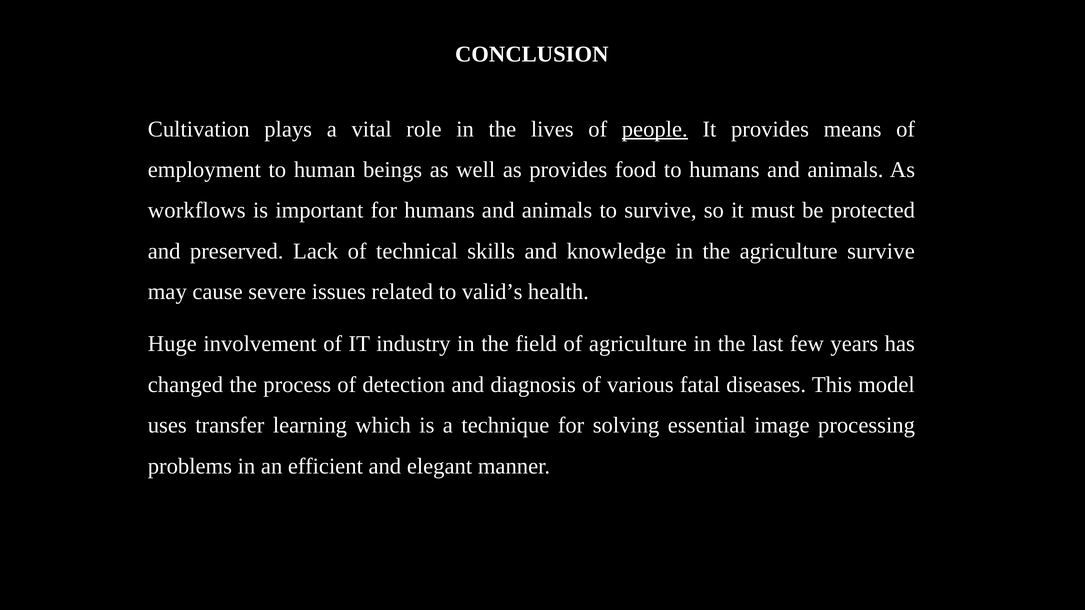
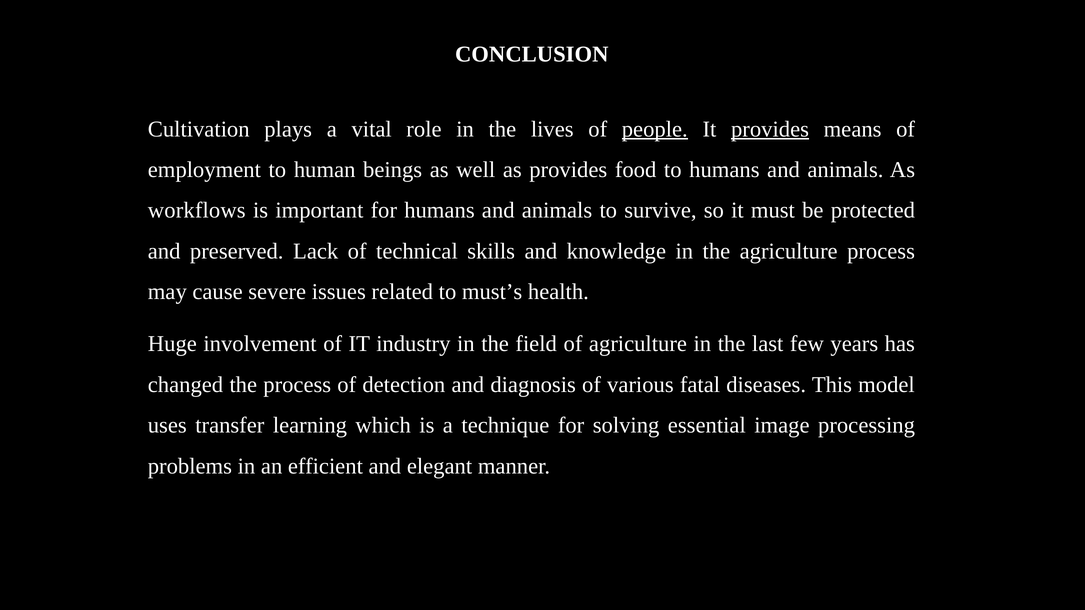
provides underline: none -> present (770, 129)
agriculture survive: survive -> process (881, 251)
valid’s: valid’s -> must’s (492, 292)
